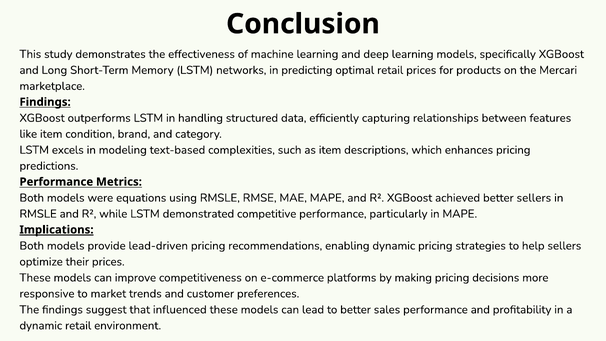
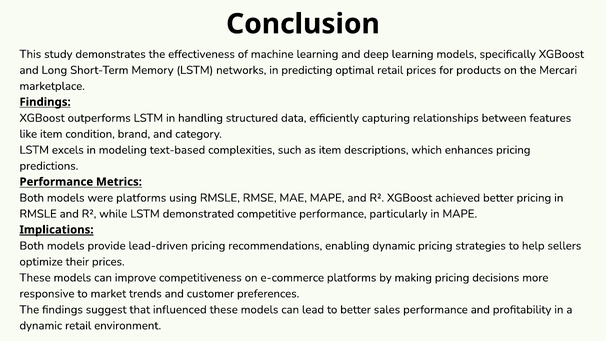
were equations: equations -> platforms (141, 198)
better sellers: sellers -> pricing (534, 198)
